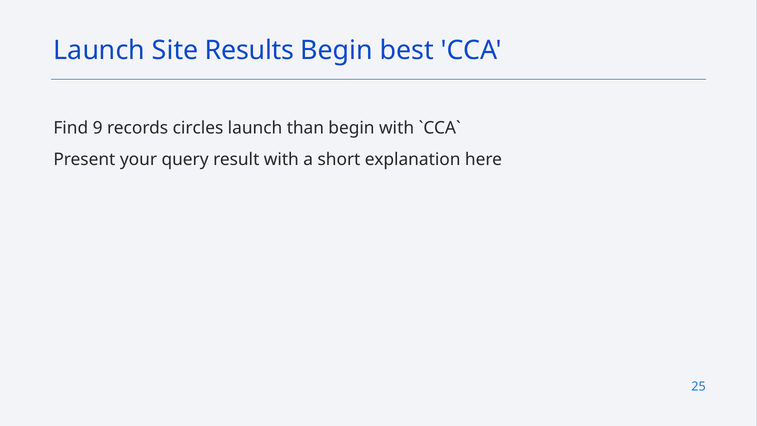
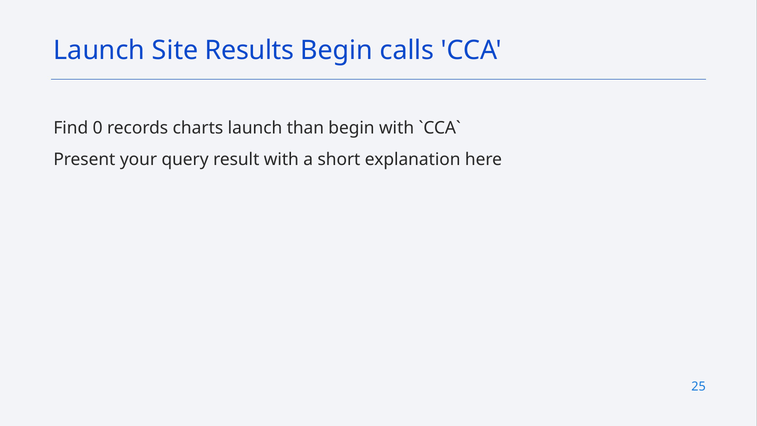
best: best -> calls (407, 51)
9: 9 -> 0 (98, 128)
circles: circles -> charts (198, 128)
